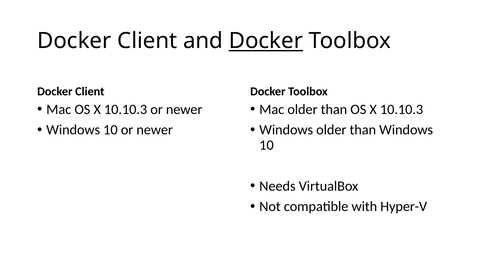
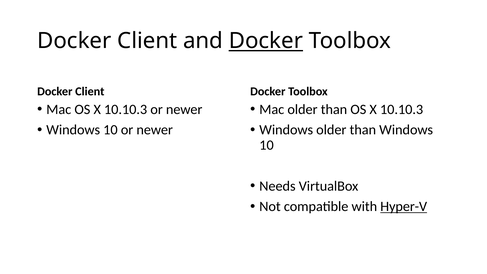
Hyper-V underline: none -> present (404, 207)
